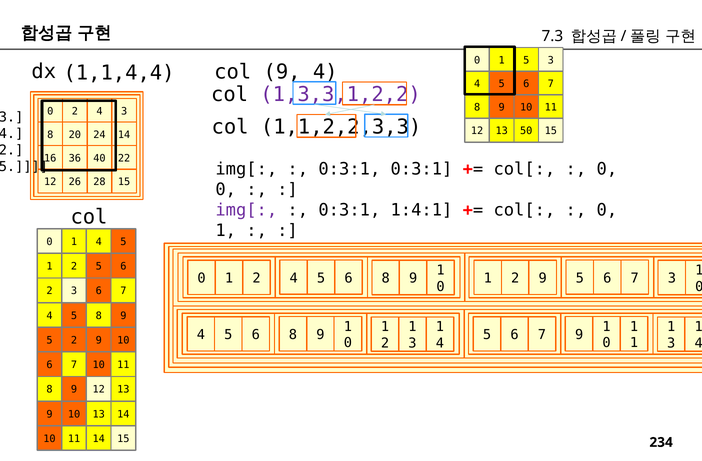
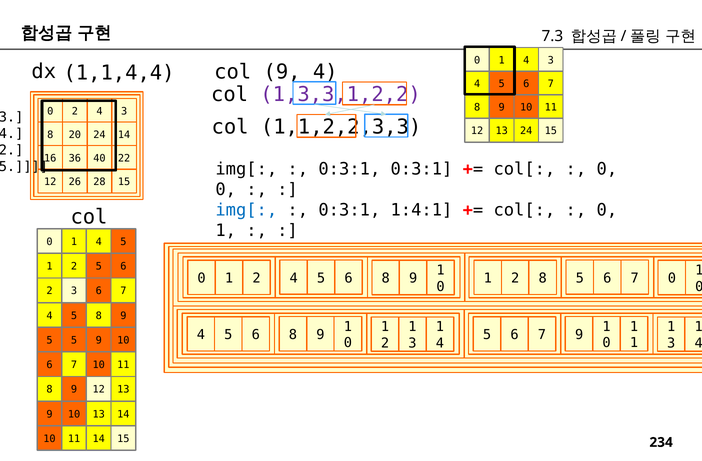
5: 5 -> 4 (526, 60)
13 50: 50 -> 24 (526, 131)
img[ colour: purple -> blue (246, 210)
1 2 9: 9 -> 8 (543, 278)
7 3: 3 -> 0 (672, 279)
5 2: 2 -> 5 (74, 340)
